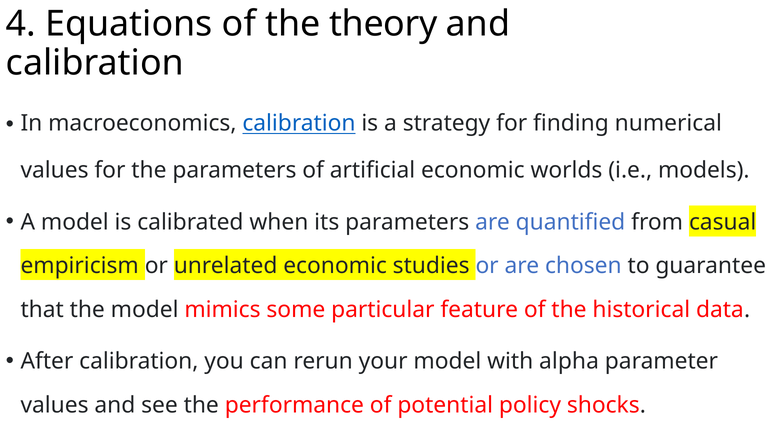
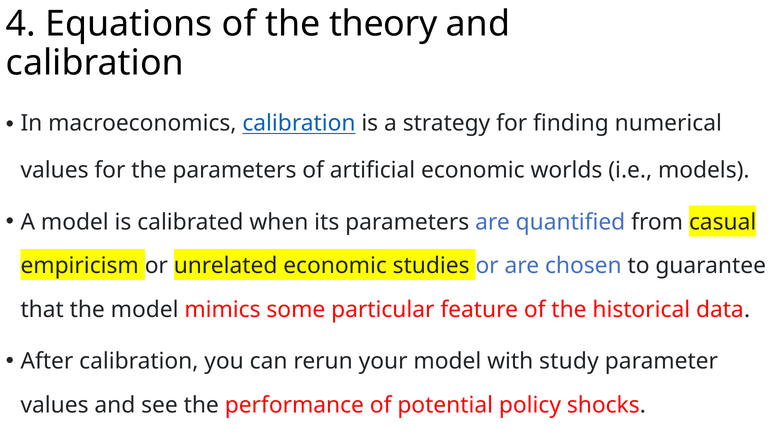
alpha: alpha -> study (569, 361)
